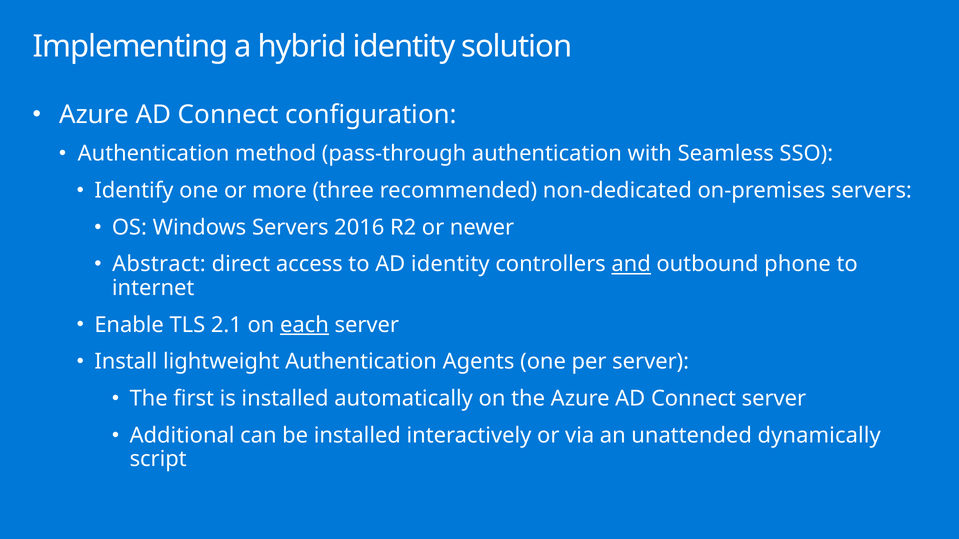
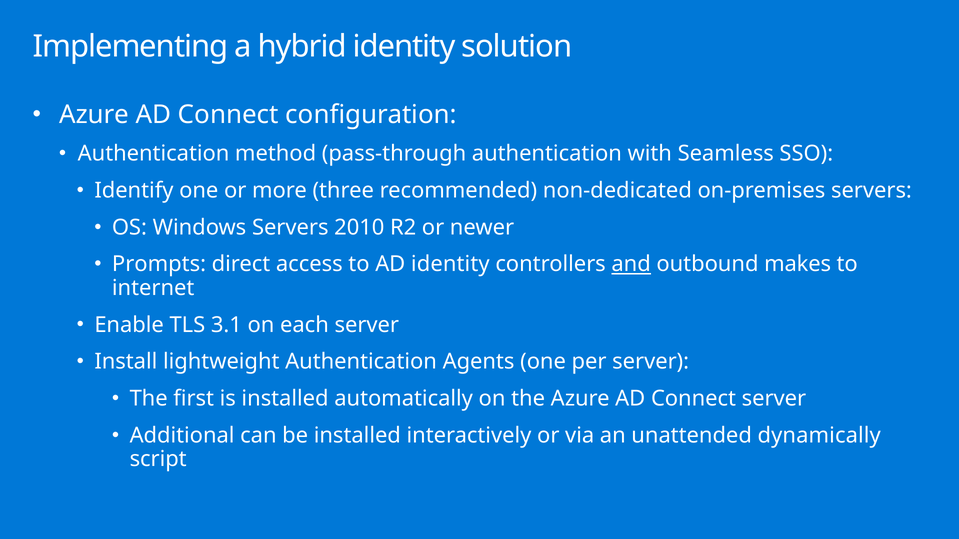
2016: 2016 -> 2010 (359, 228)
Abstract: Abstract -> Prompts (159, 264)
phone: phone -> makes (798, 264)
2.1: 2.1 -> 3.1 (226, 325)
each underline: present -> none (304, 325)
